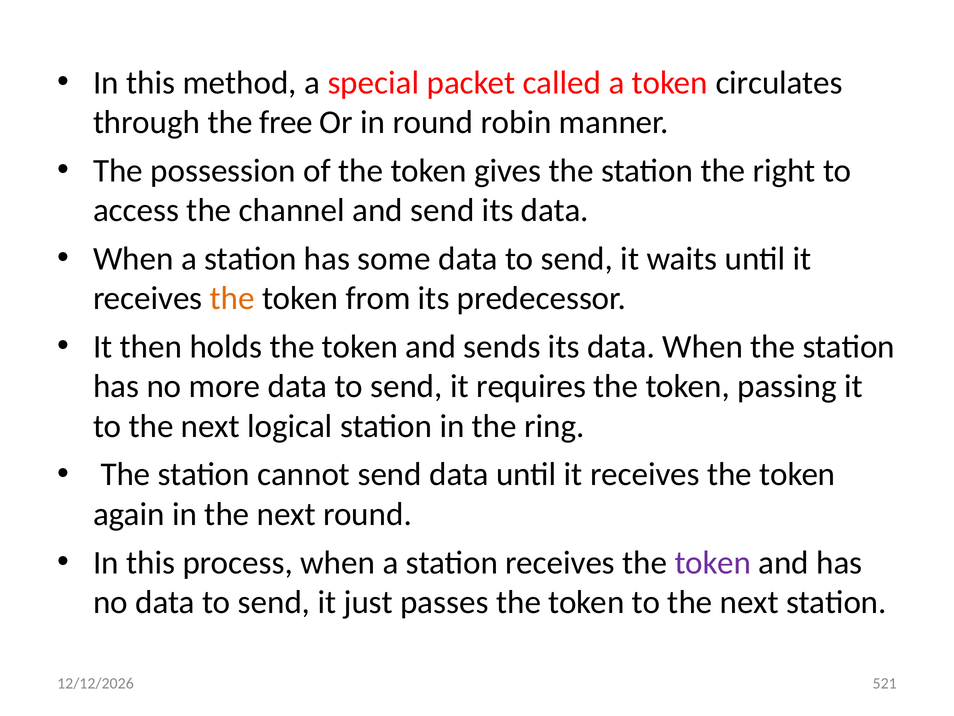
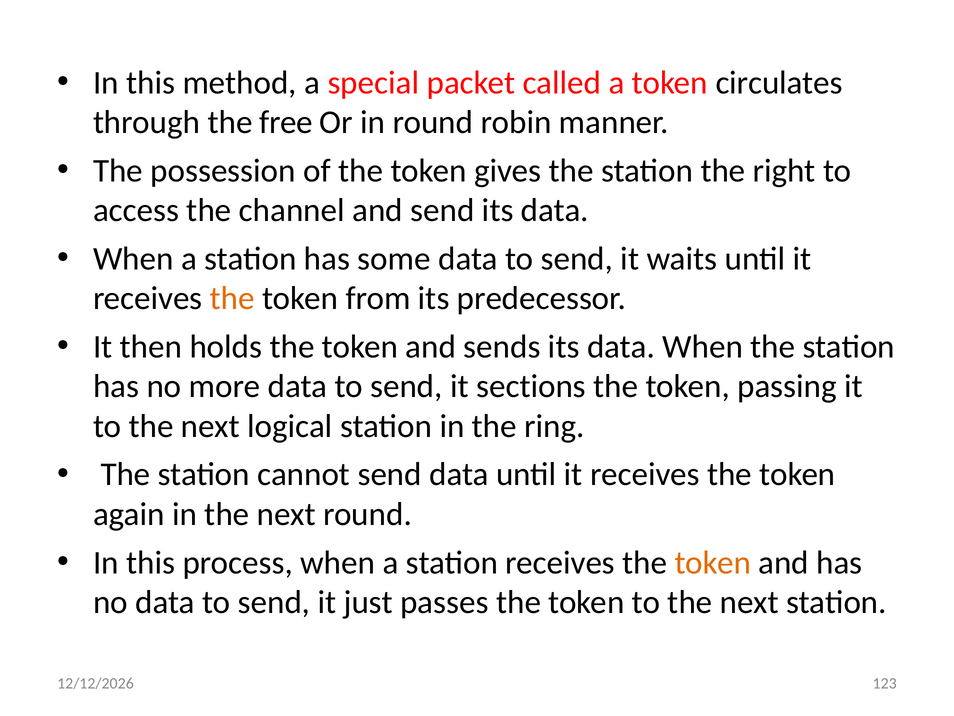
requires: requires -> sections (531, 386)
token colour: purple -> orange (713, 562)
521: 521 -> 123 (885, 683)
